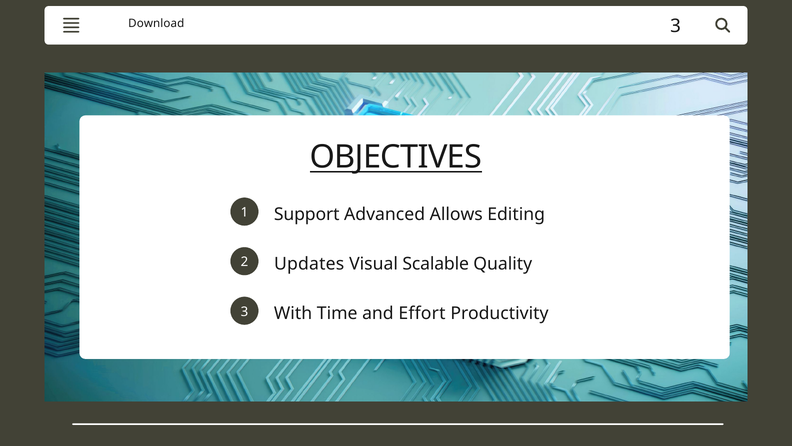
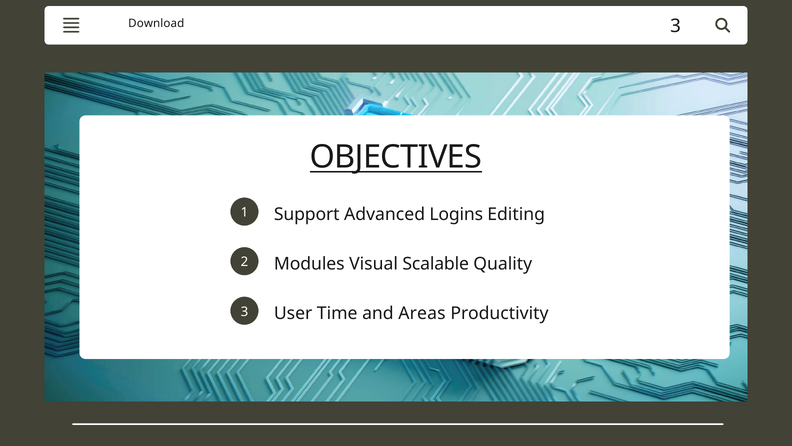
Allows: Allows -> Logins (456, 214)
Updates: Updates -> Modules (309, 264)
With: With -> User (293, 313)
Effort: Effort -> Areas (422, 313)
